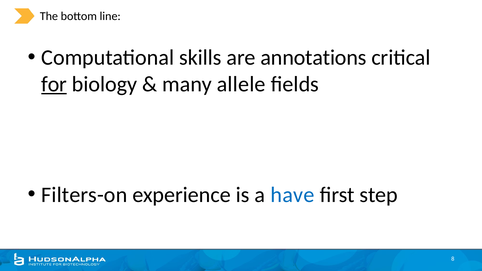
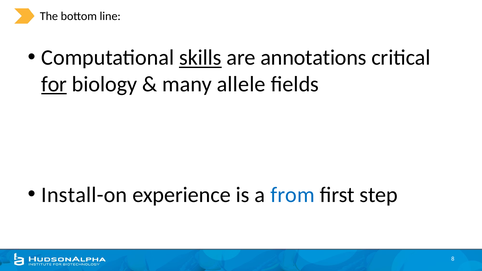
skills underline: none -> present (200, 58)
Filters-on: Filters-on -> Install-on (84, 195)
have: have -> from (293, 195)
